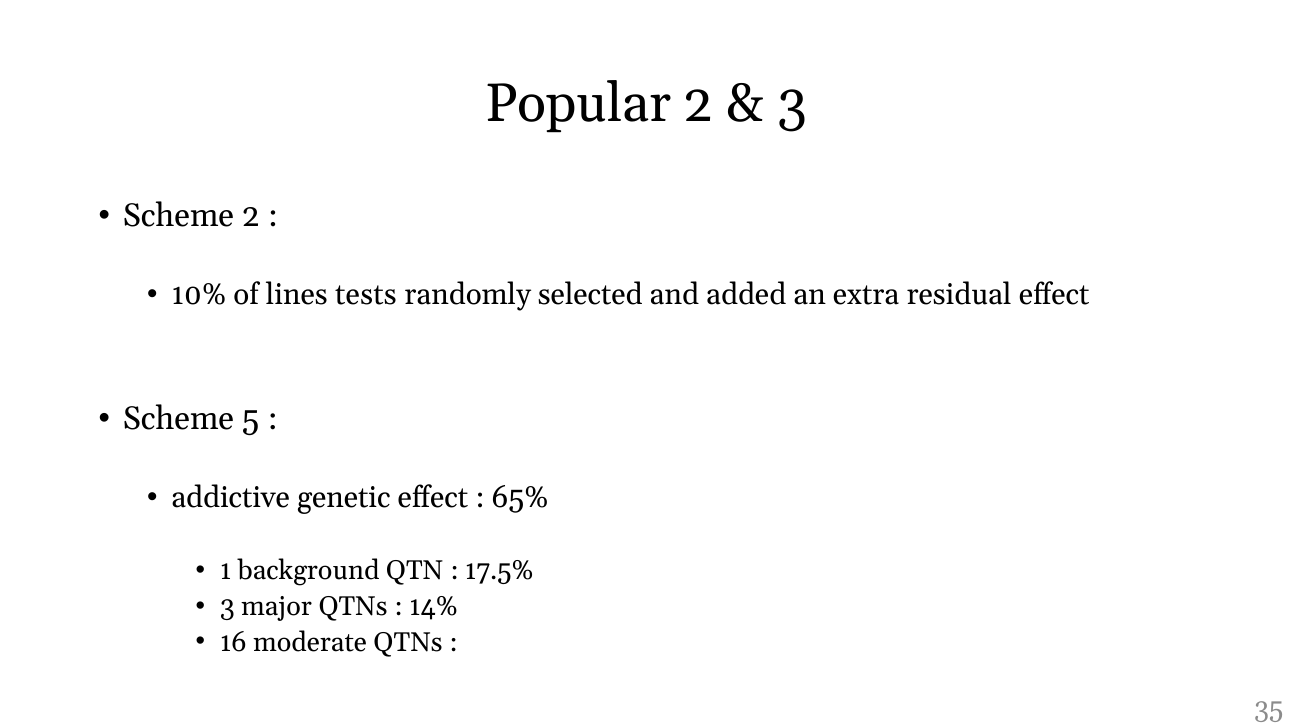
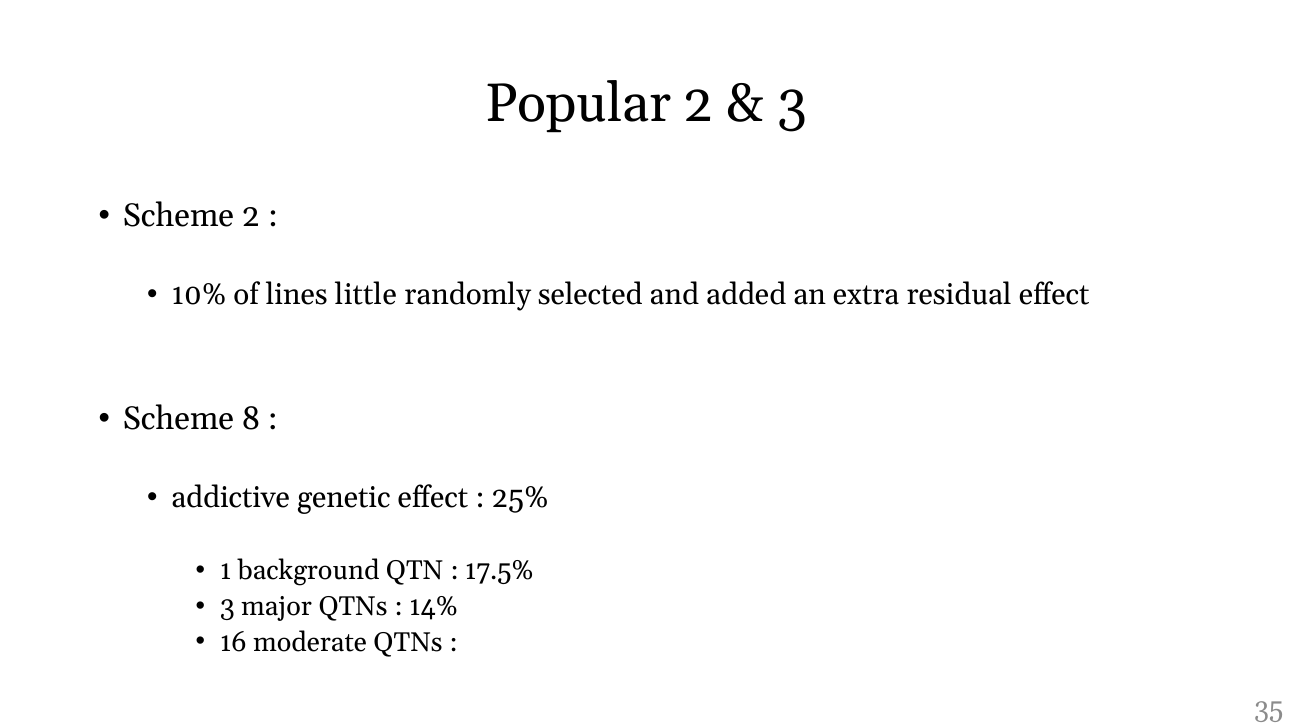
tests: tests -> little (366, 295)
5: 5 -> 8 (251, 419)
65%: 65% -> 25% (520, 498)
